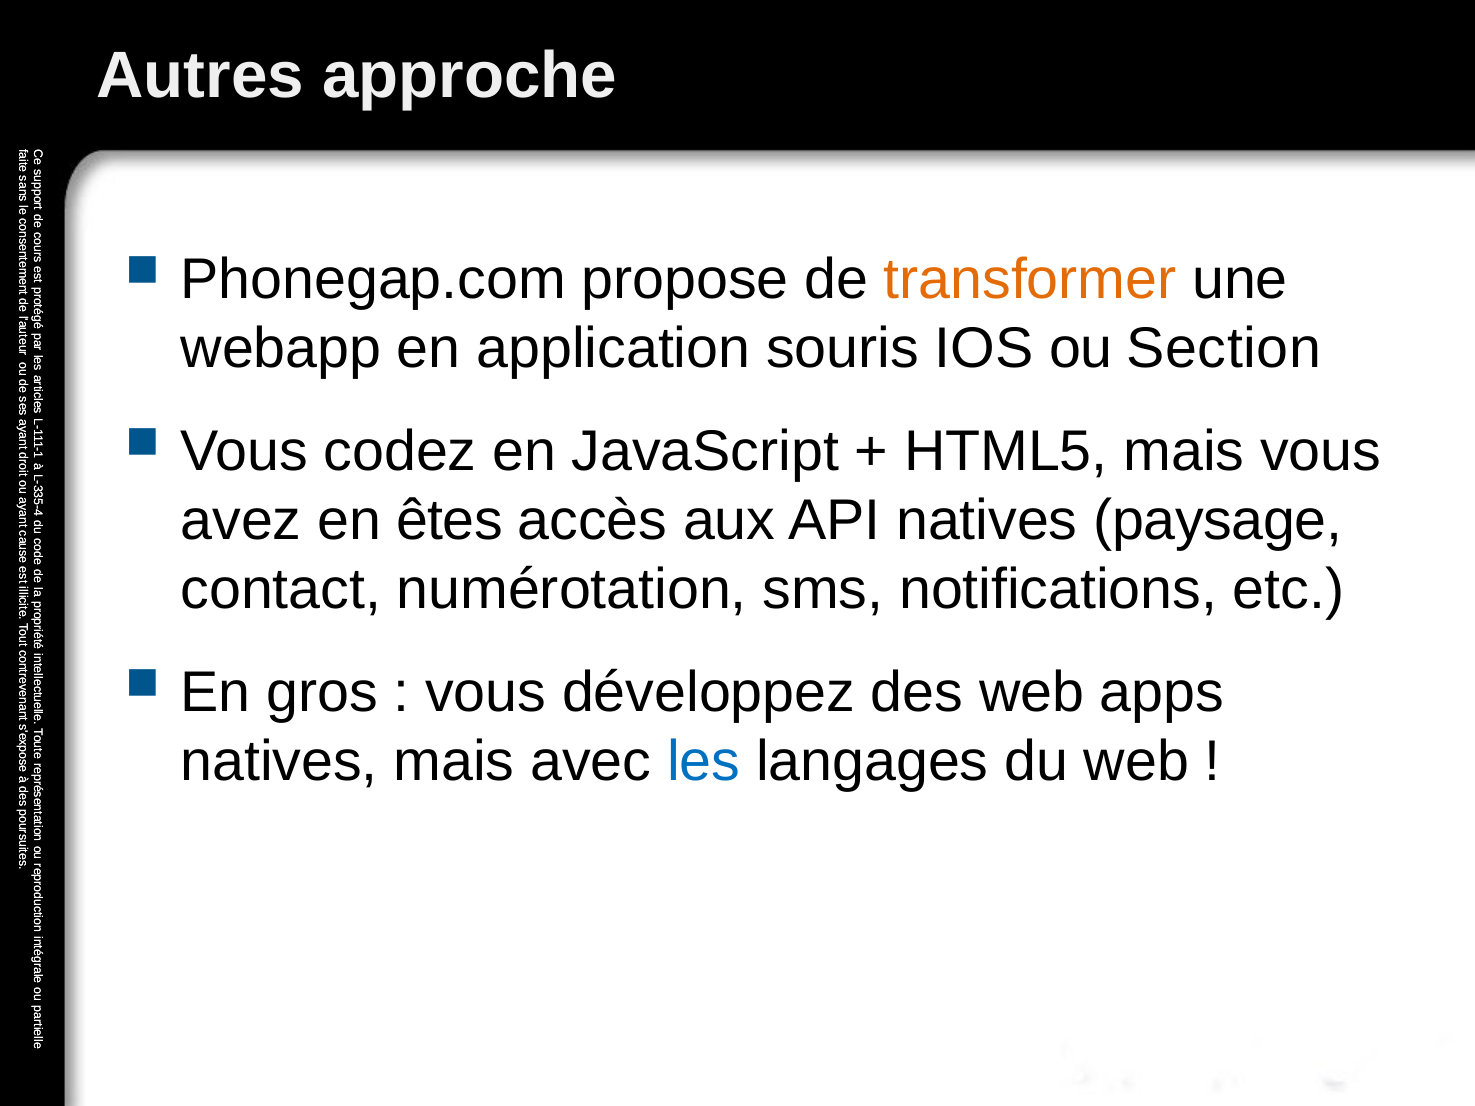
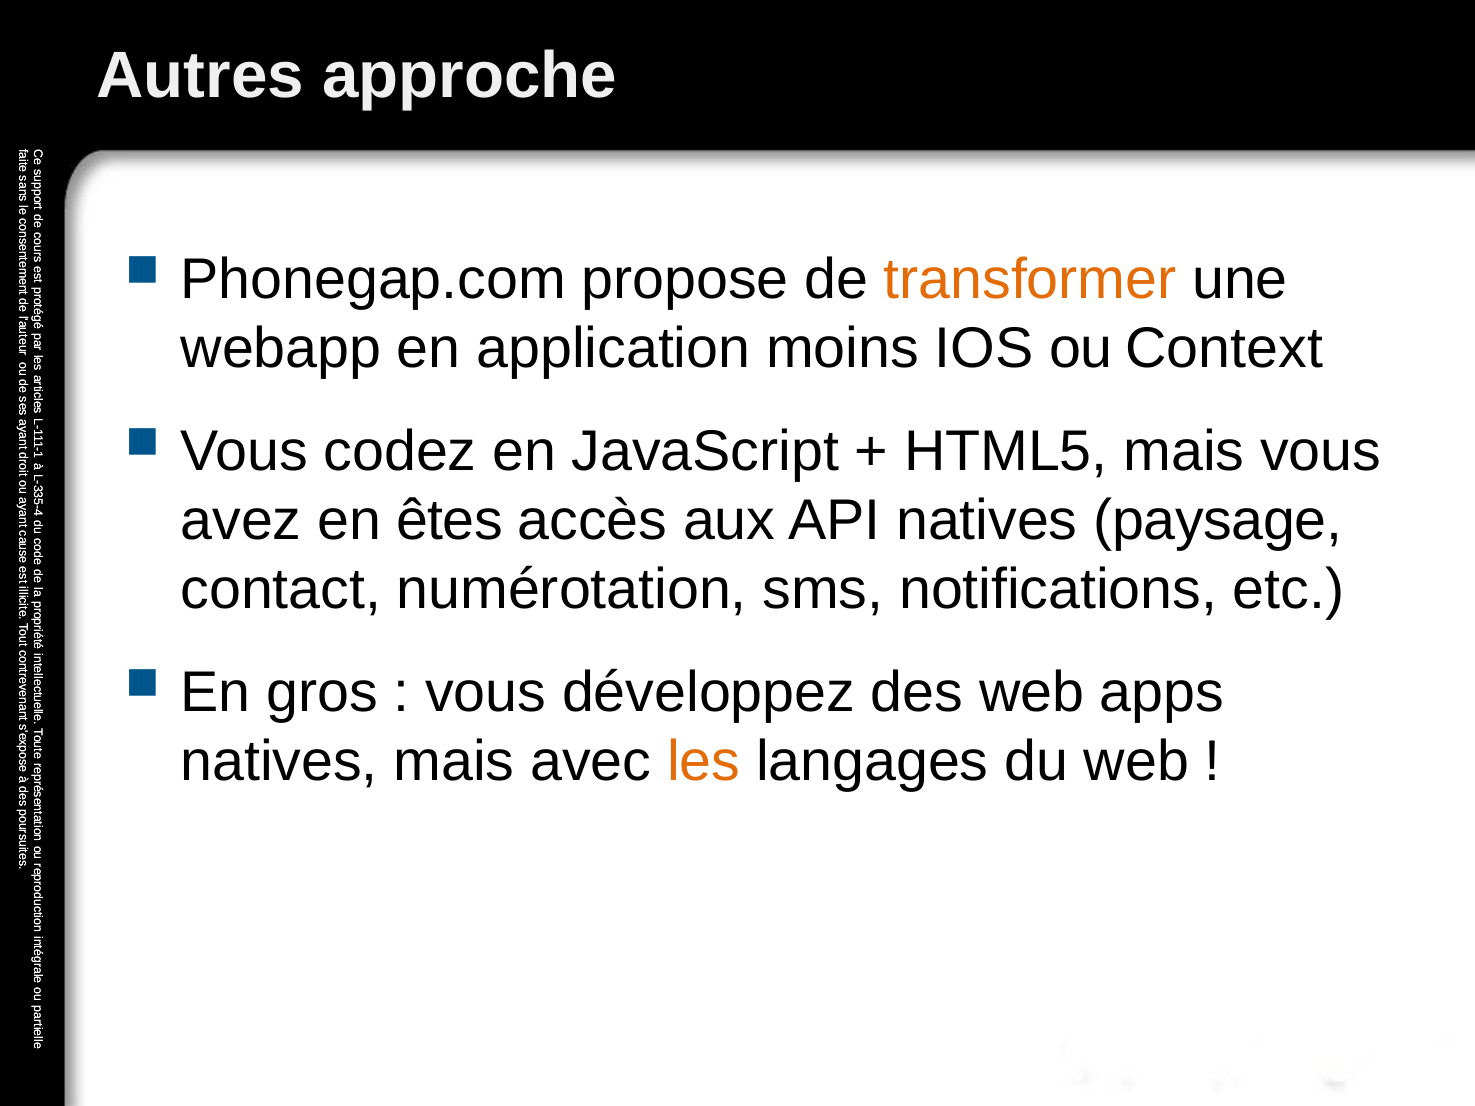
souris: souris -> moins (842, 348)
Section: Section -> Context (1224, 348)
les colour: blue -> orange (704, 761)
